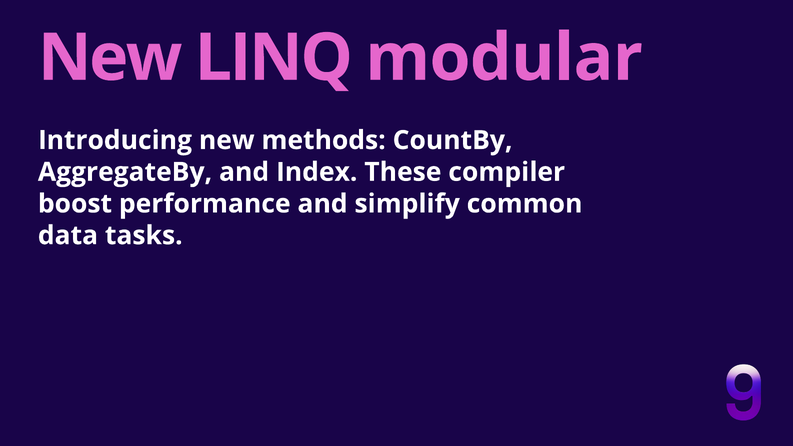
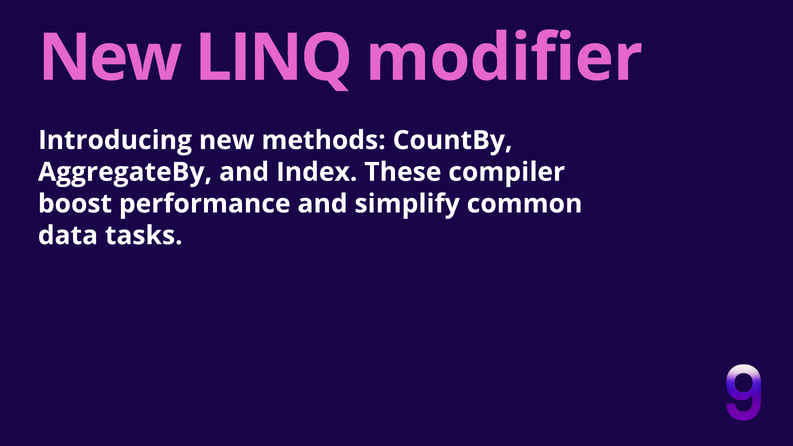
modular: modular -> modifier (504, 58)
